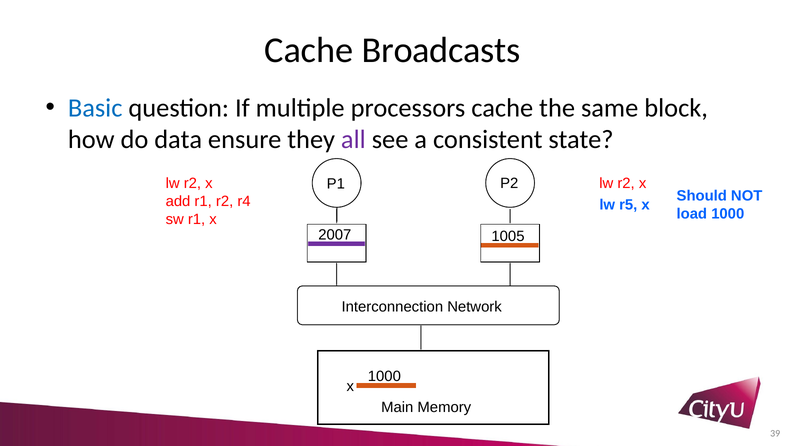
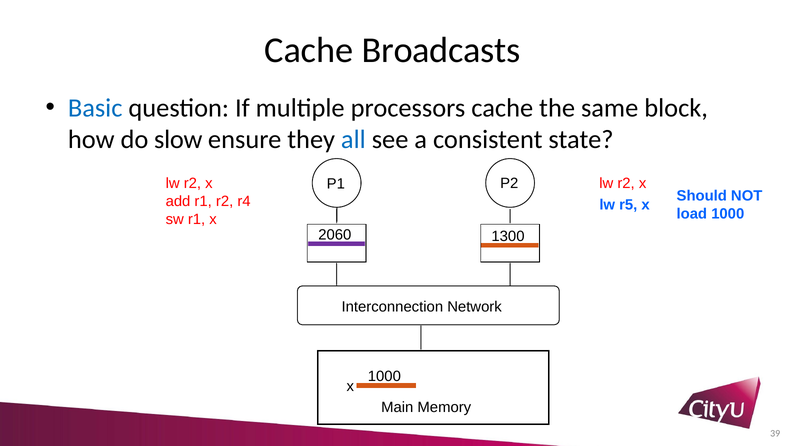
data: data -> slow (178, 140)
all colour: purple -> blue (353, 140)
2007: 2007 -> 2060 (335, 235)
1005: 1005 -> 1300 (508, 236)
